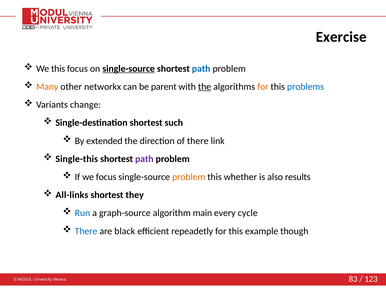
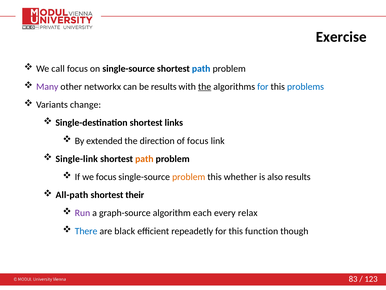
We this: this -> call (58, 68)
single-source underline: present -> none (129, 68)
Many colour: orange -> purple (47, 87)
be parent: parent -> results (164, 87)
for colour: orange -> blue (263, 87)
such: such -> links (174, 123)
of there: there -> focus (198, 141)
Single-this: Single-this -> Single-link (77, 159)
path colour: purple -> orange (144, 159)
All-links: All-links -> All-path (72, 195)
they: they -> their (135, 195)
Run colour: blue -> purple (82, 213)
main: main -> each (202, 213)
cycle: cycle -> relax (248, 213)
example: example -> function (262, 231)
